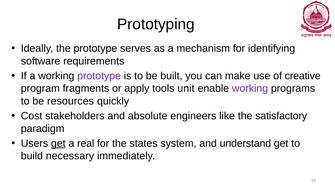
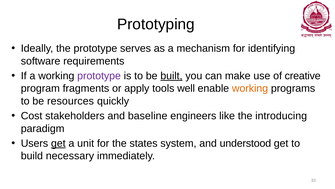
built underline: none -> present (171, 76)
unit: unit -> well (186, 88)
working colour: purple -> orange (250, 88)
absolute: absolute -> baseline (148, 116)
satisfactory: satisfactory -> introducing (281, 116)
real: real -> unit (86, 143)
understand: understand -> understood (245, 143)
